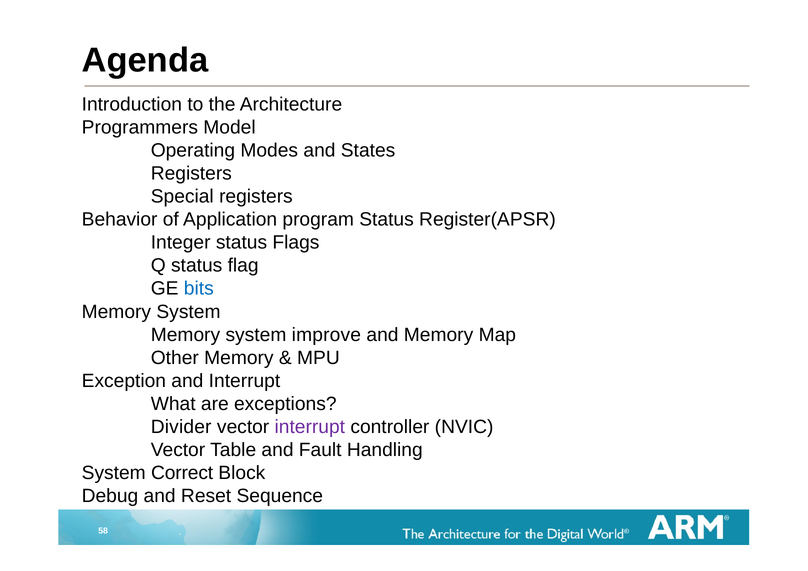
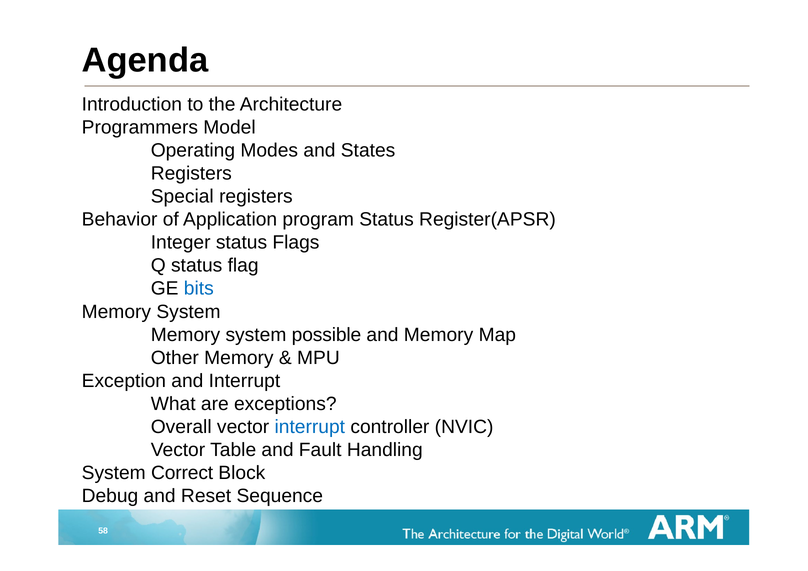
improve: improve -> possible (326, 335)
Divider: Divider -> Overall (181, 427)
interrupt colour: purple -> blue (310, 427)
